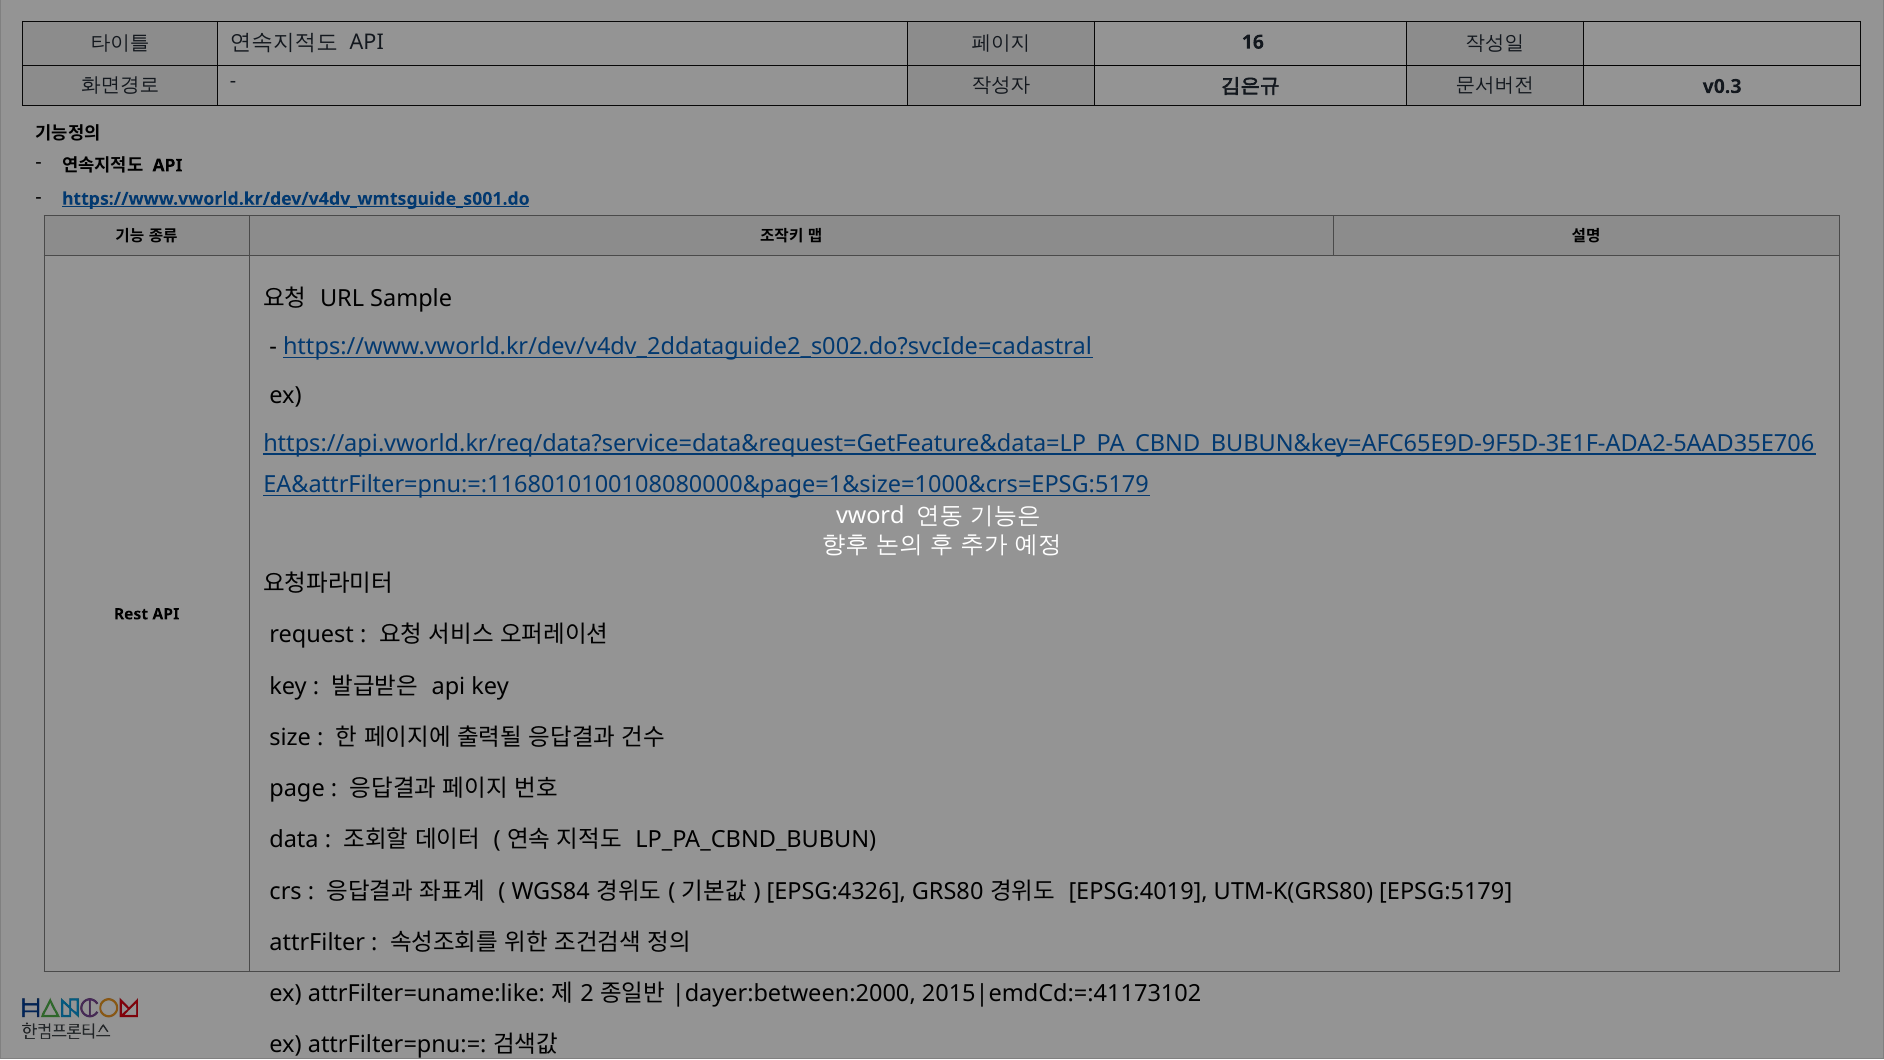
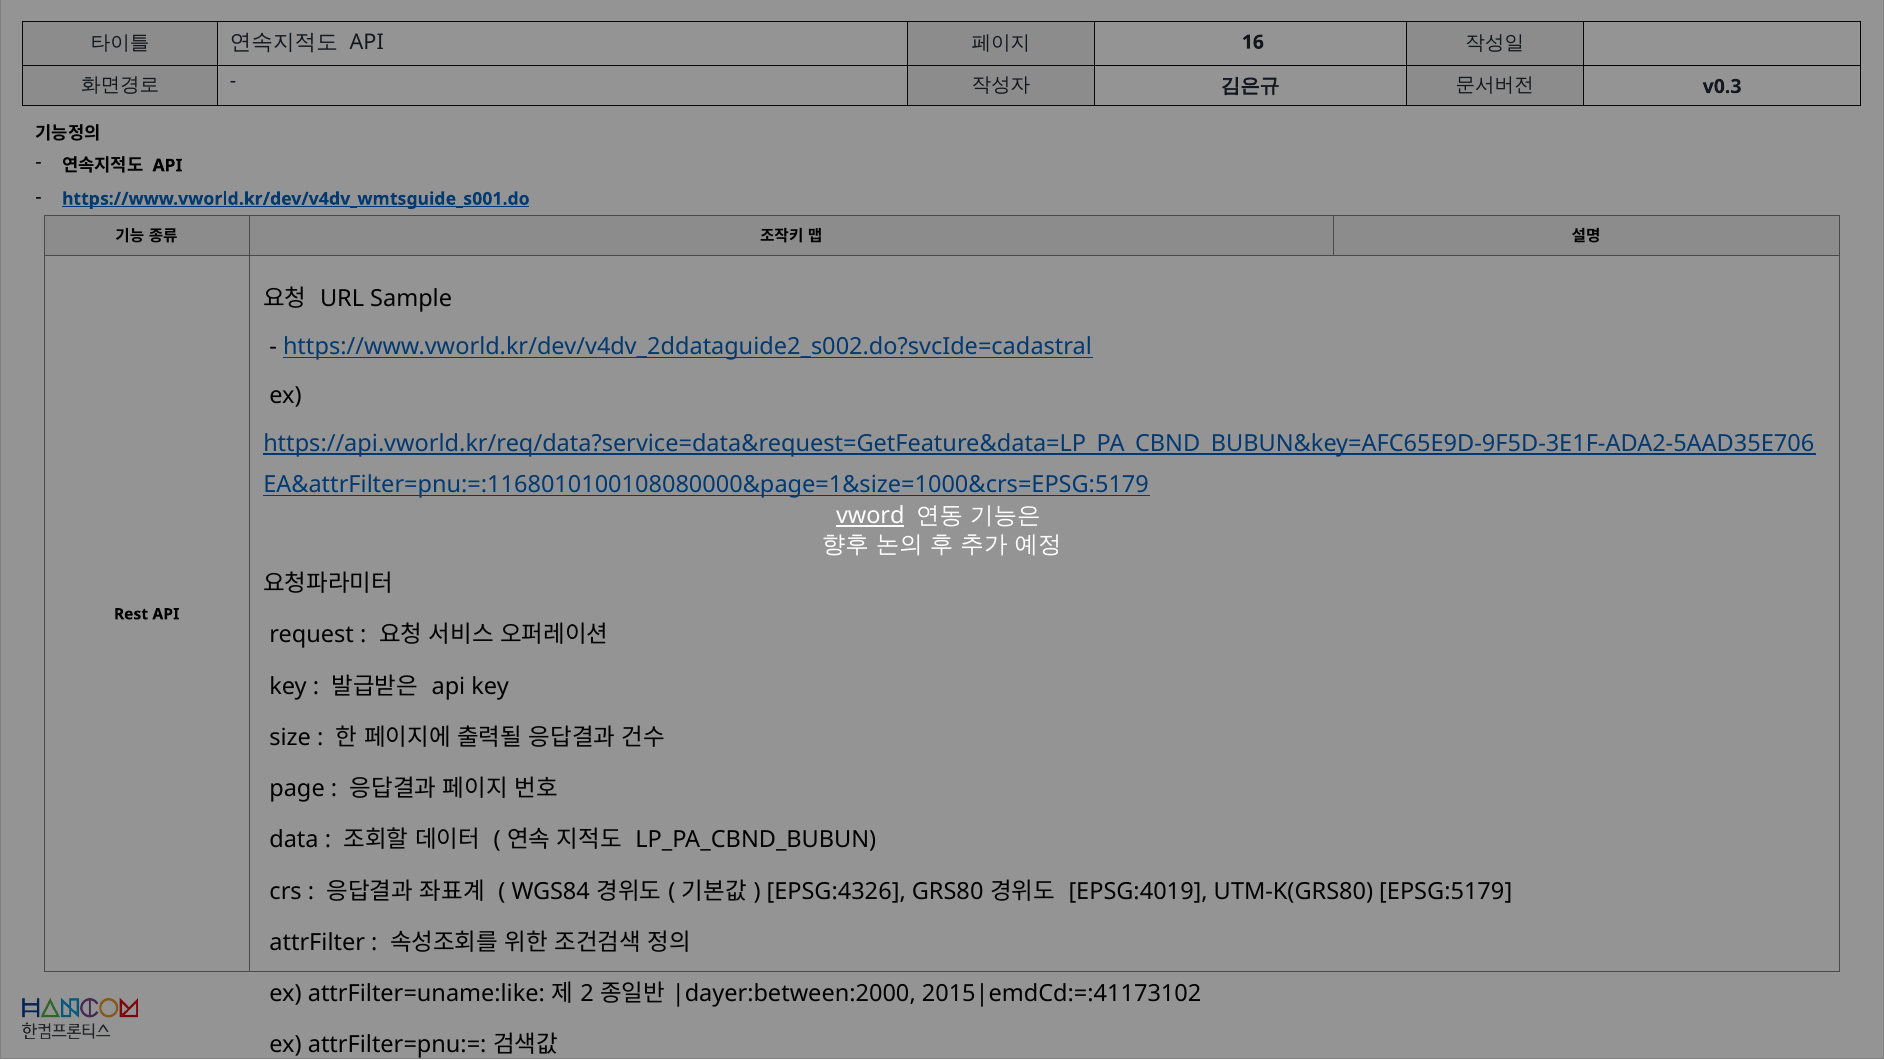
vword underline: none -> present (870, 516)
